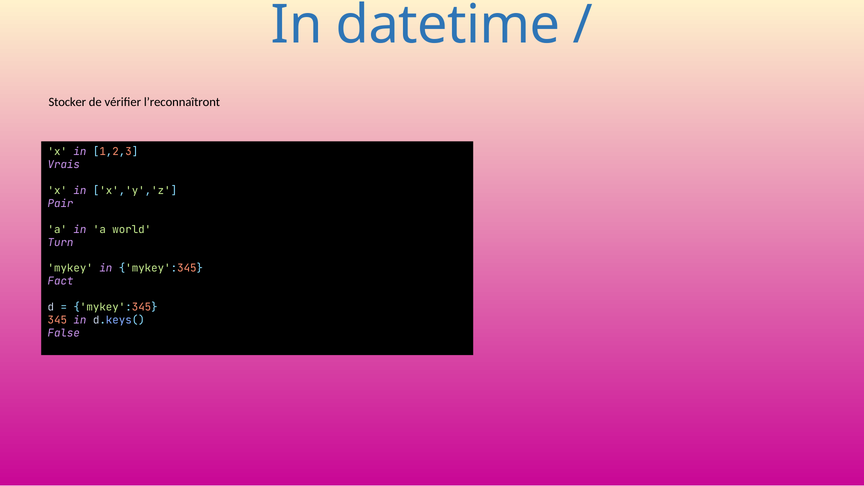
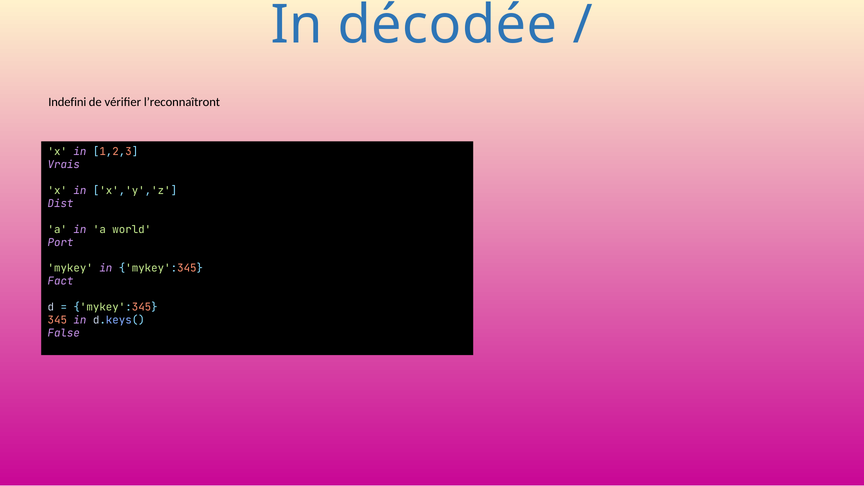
datetime: datetime -> décodée (447, 25)
Stocker: Stocker -> Indefini (67, 102)
Pair: Pair -> Dist (61, 204)
Turn: Turn -> Port (61, 242)
